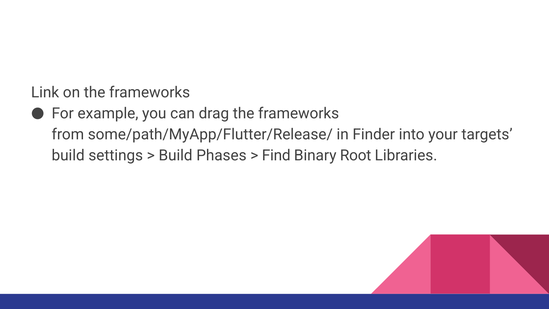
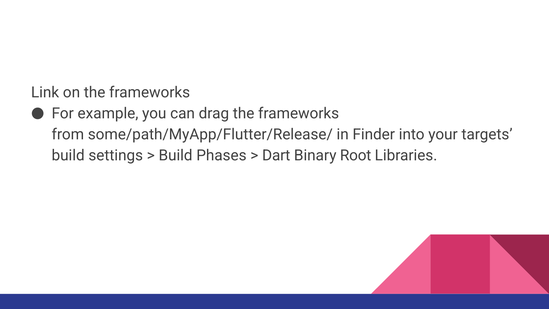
Find: Find -> Dart (276, 155)
